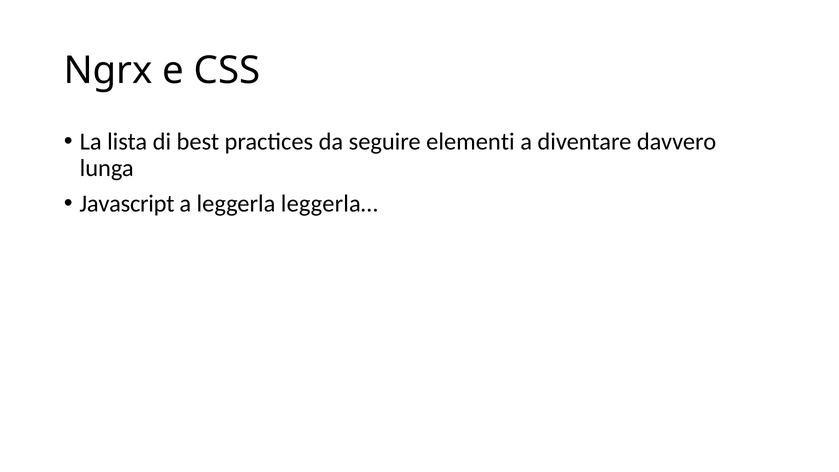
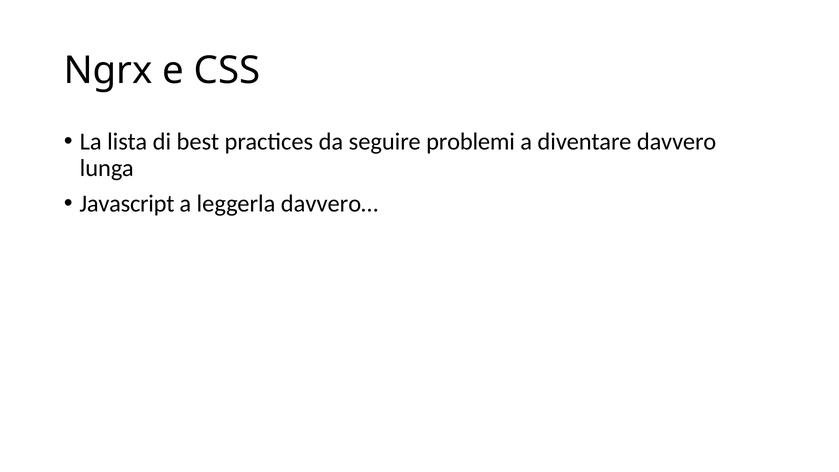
elementi: elementi -> problemi (471, 142)
leggerla…: leggerla… -> davvero… (329, 203)
